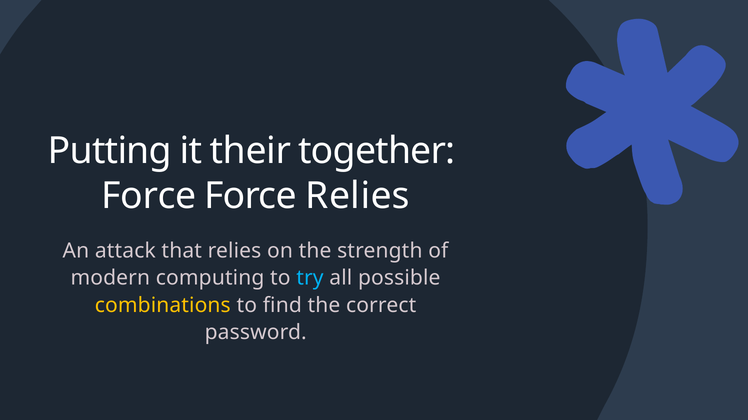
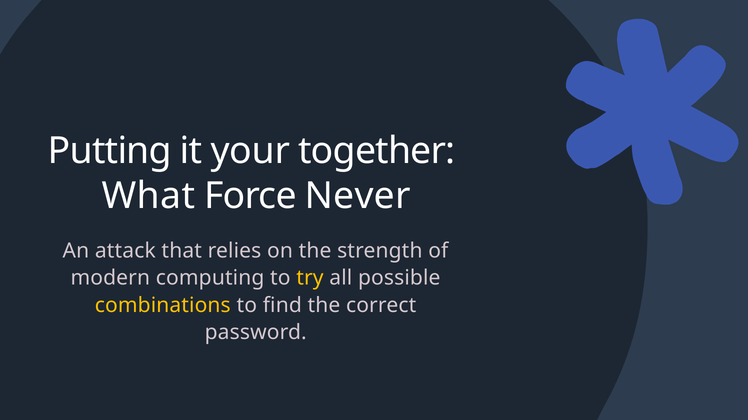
their: their -> your (250, 151)
Force: Force -> What (148, 196)
Force Relies: Relies -> Never (358, 196)
try colour: light blue -> yellow (310, 278)
